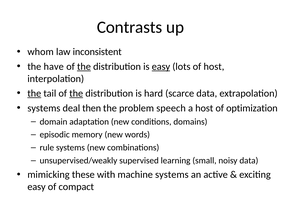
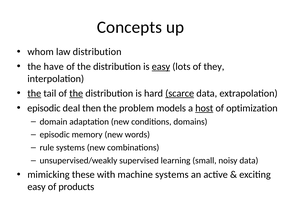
Contrasts: Contrasts -> Concepts (129, 27)
law inconsistent: inconsistent -> distribution (97, 52)
the underline: present -> none (84, 66)
of host: host -> they (214, 66)
scarce underline: none -> present (180, 93)
systems: systems -> episodic (44, 108)
speech: speech -> models (171, 108)
host underline: none -> present (204, 108)
compact: compact -> products (76, 187)
